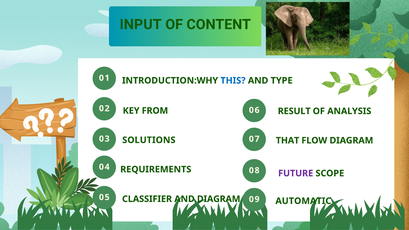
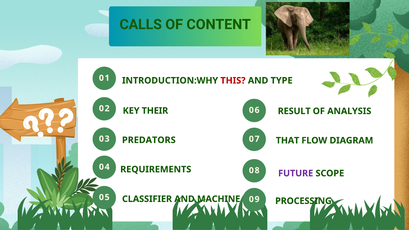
INPUT: INPUT -> CALLS (141, 24)
THIS colour: blue -> red (233, 81)
FROM: FROM -> THEIR (155, 111)
SOLUTIONS: SOLUTIONS -> PREDATORS (149, 140)
AND DIAGRAM: DIAGRAM -> MACHINE (219, 199)
AUTOMATIC: AUTOMATIC -> PROCESSING (303, 201)
